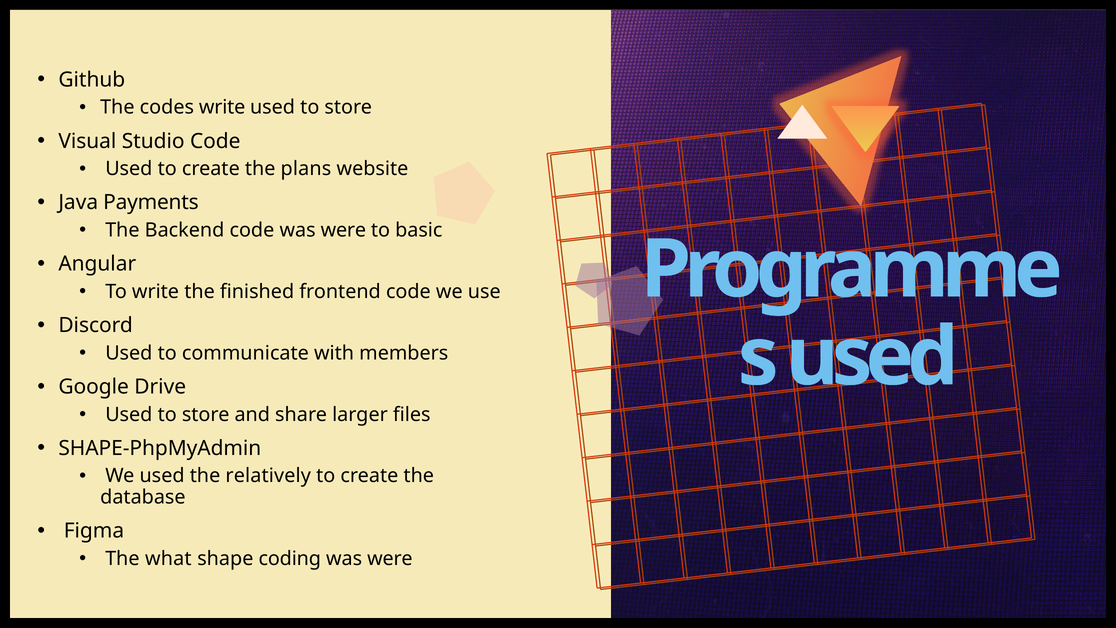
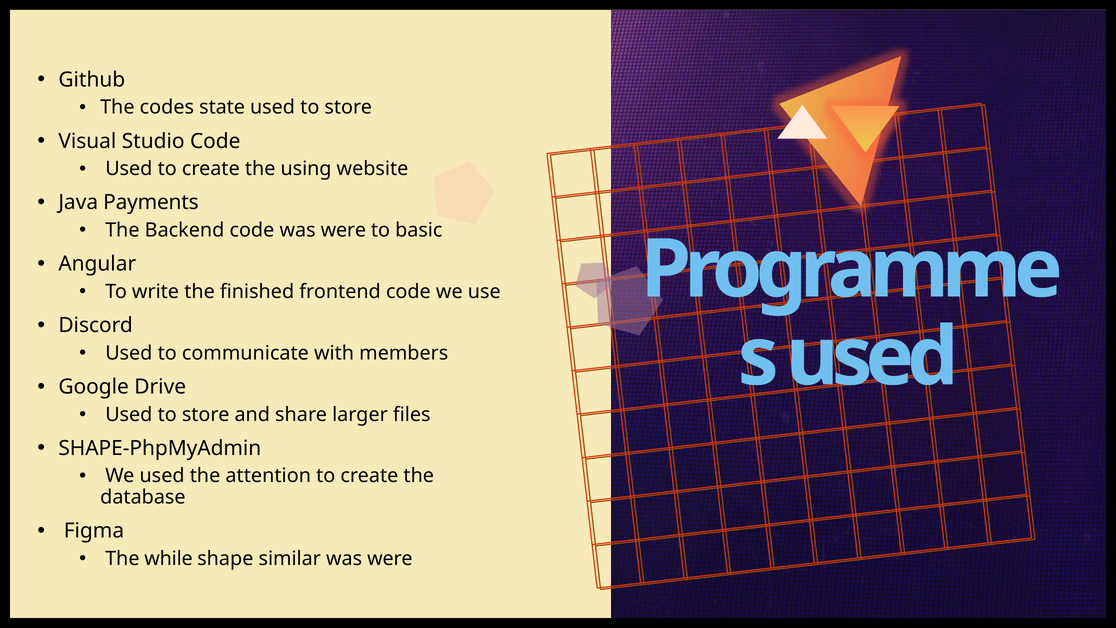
codes write: write -> state (222, 107)
plans: plans -> using (306, 169)
relatively: relatively -> attention (268, 476)
what: what -> while (169, 559)
coding: coding -> similar (290, 559)
